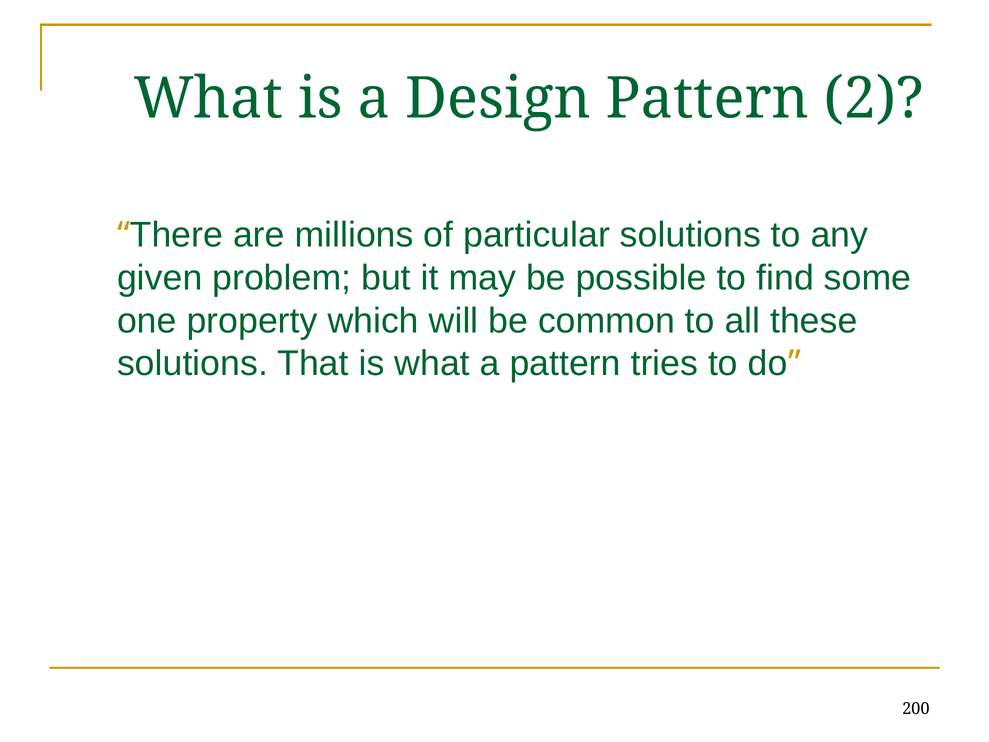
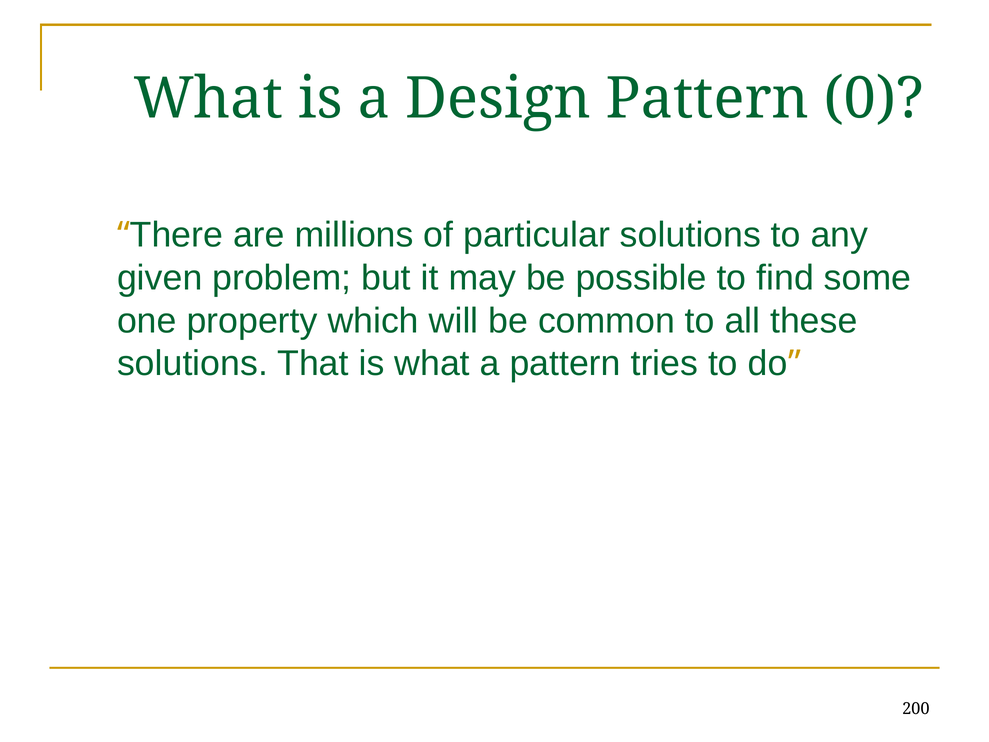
2: 2 -> 0 (874, 99)
